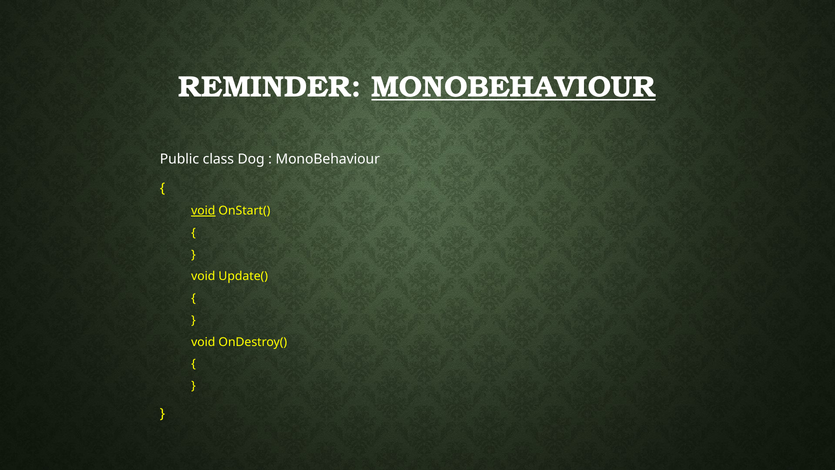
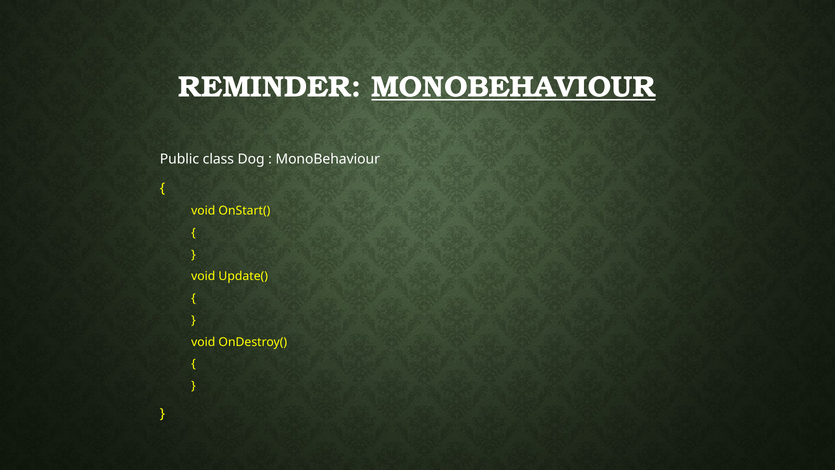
void underline: present -> none (203, 211)
